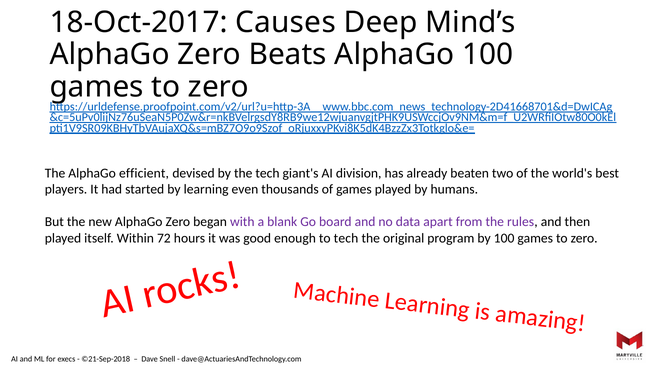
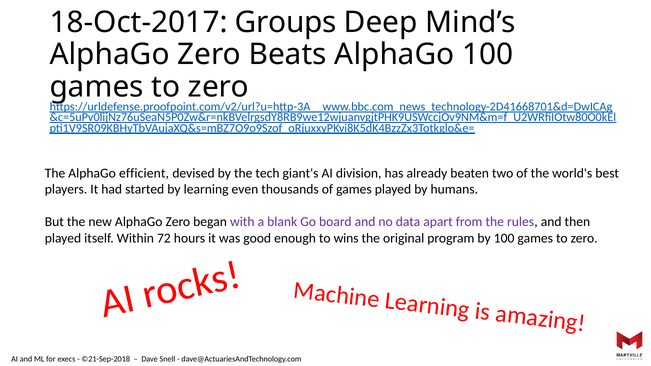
Causes: Causes -> Groups (286, 22)
to tech: tech -> wins (346, 238)
